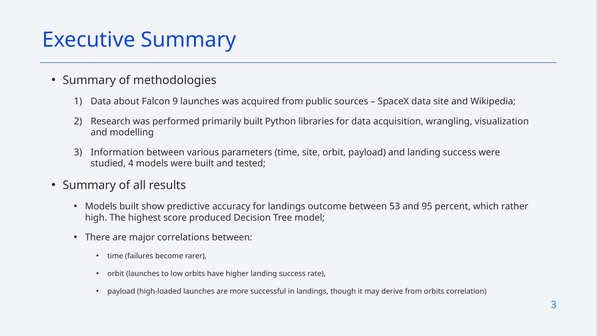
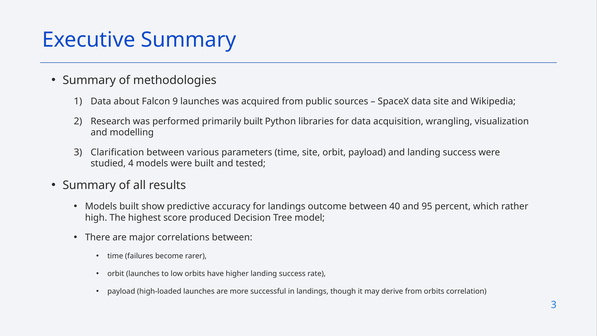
Information: Information -> Clarification (117, 152)
53: 53 -> 40 (395, 206)
